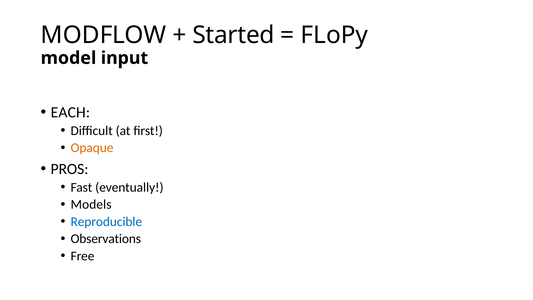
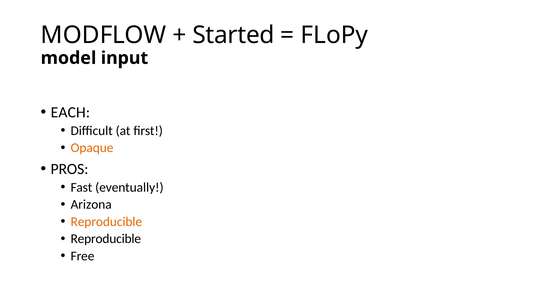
Models: Models -> Arizona (91, 204)
Reproducible colour: blue -> orange (106, 222)
Observations: Observations -> Reproducible (106, 239)
